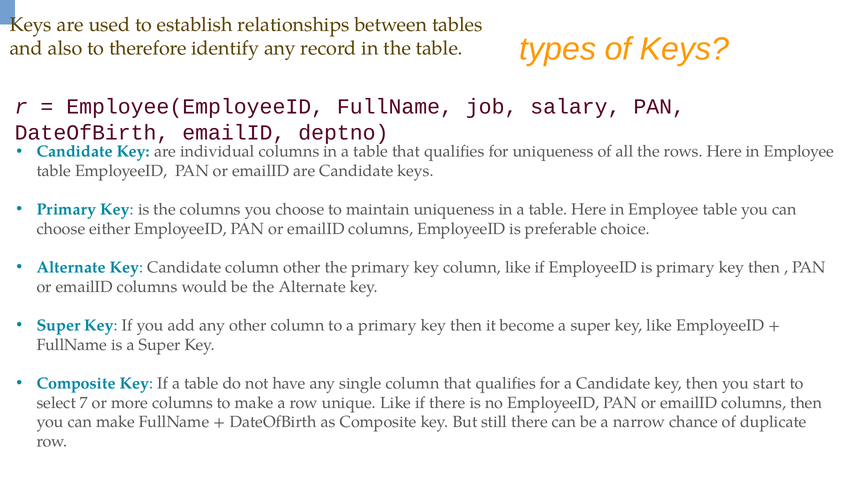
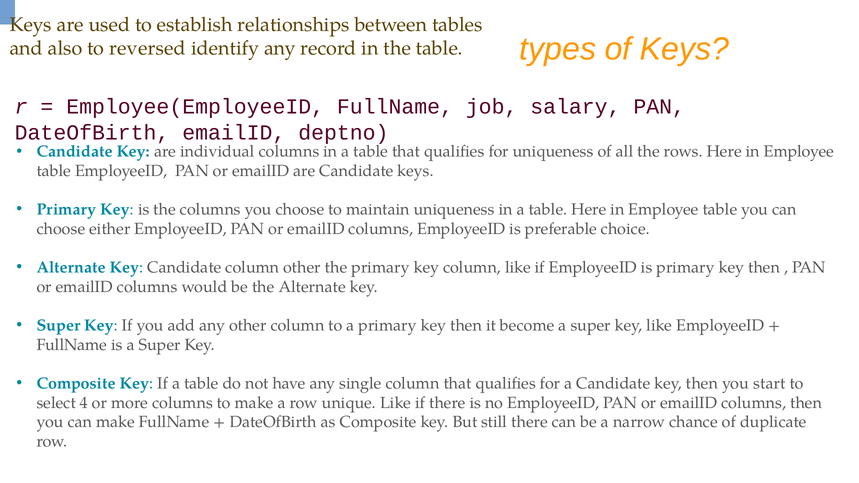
therefore: therefore -> reversed (148, 48)
7: 7 -> 4 (84, 403)
